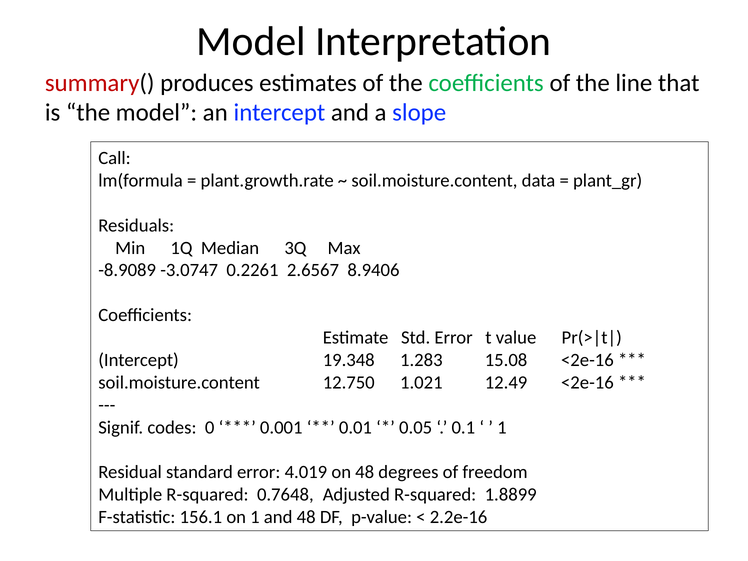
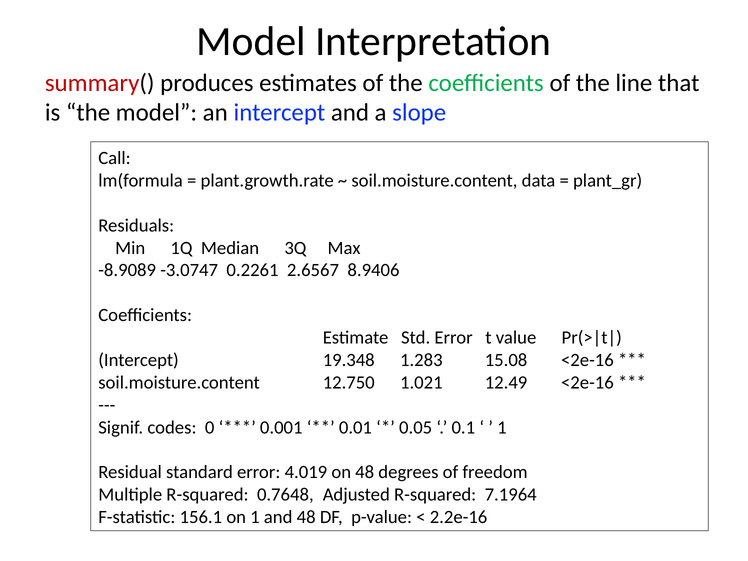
1.8899: 1.8899 -> 7.1964 (511, 495)
